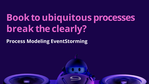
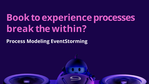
ubiquitous: ubiquitous -> experience (67, 18)
clearly: clearly -> within (69, 29)
